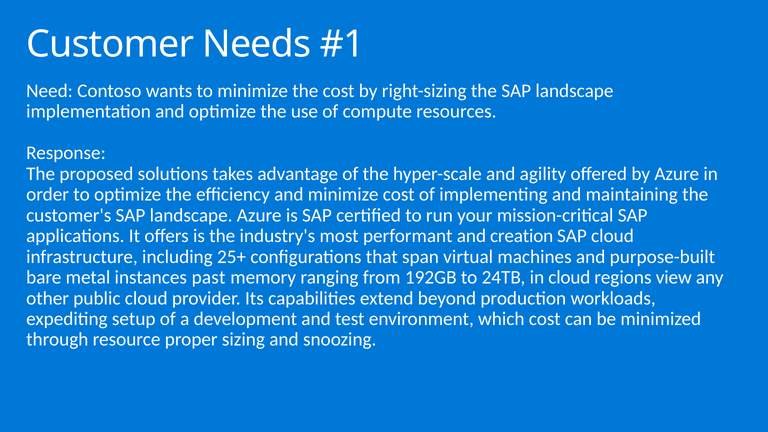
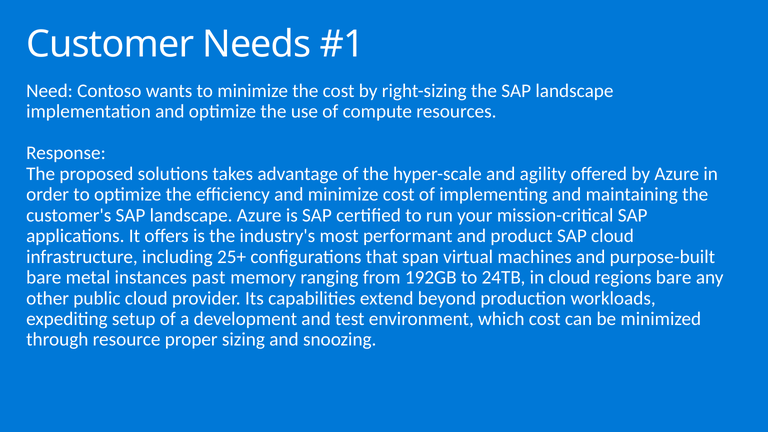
creation: creation -> product (522, 236)
regions view: view -> bare (674, 277)
